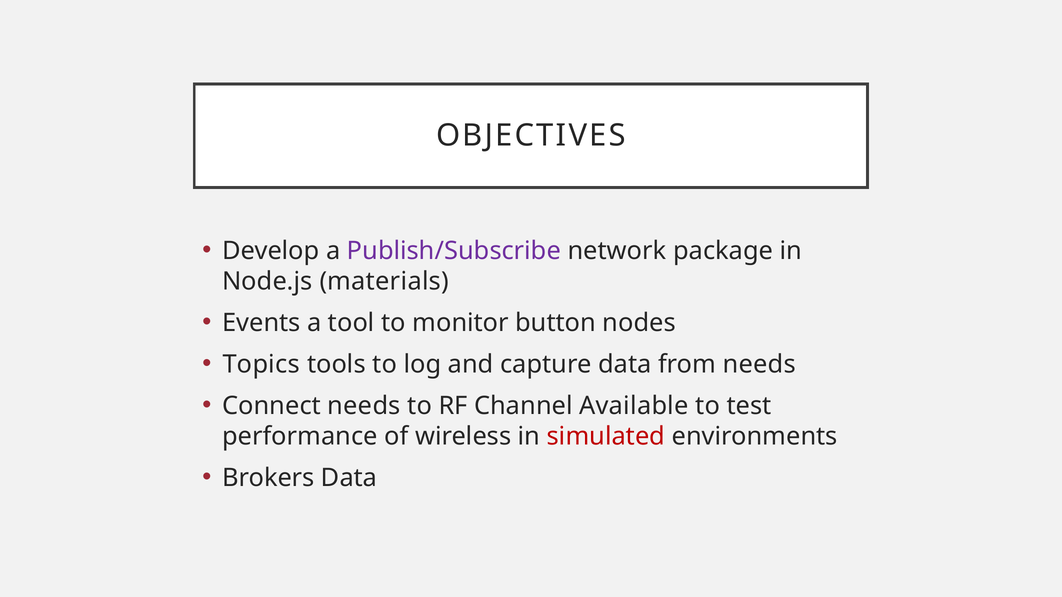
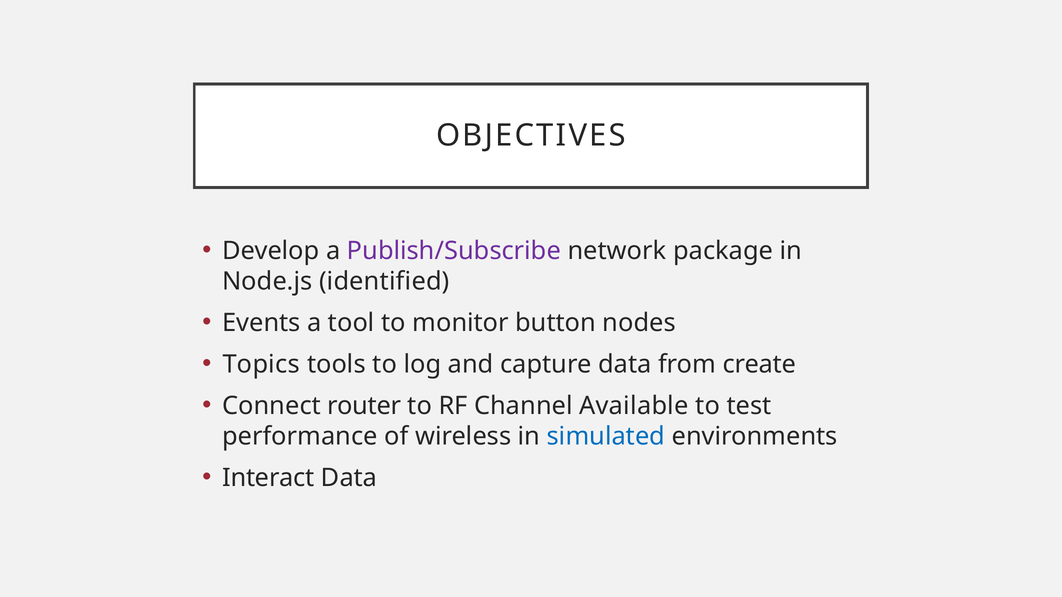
materials: materials -> identified (384, 281)
from needs: needs -> create (759, 364)
Connect needs: needs -> router (364, 406)
simulated colour: red -> blue (606, 437)
Brokers: Brokers -> Interact (268, 478)
